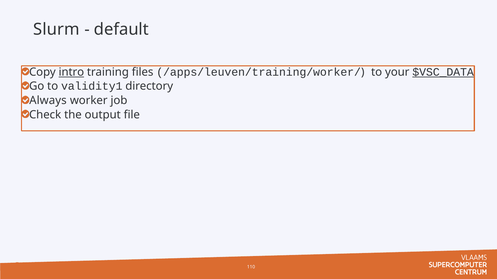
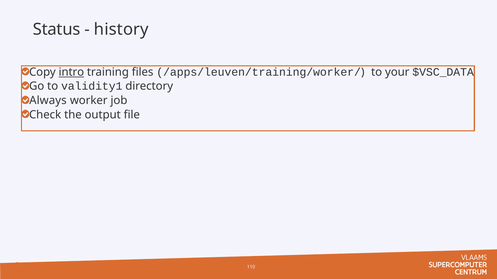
Slurm: Slurm -> Status (57, 30)
default: default -> history (121, 30)
$VSC_DATA underline: present -> none (443, 72)
